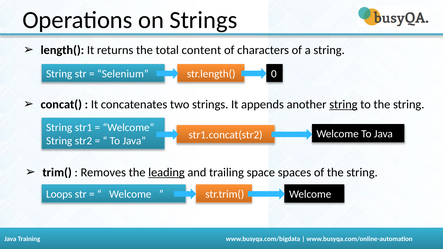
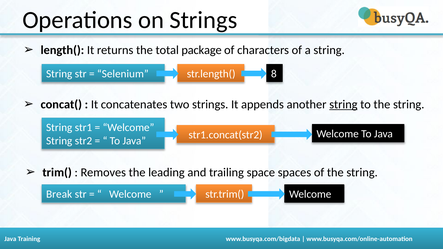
content: content -> package (202, 50)
0: 0 -> 8 (274, 74)
leading underline: present -> none (166, 173)
Loops: Loops -> Break (59, 194)
